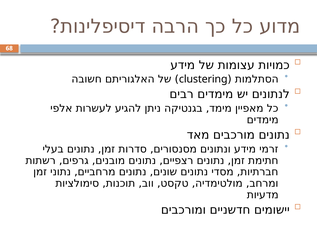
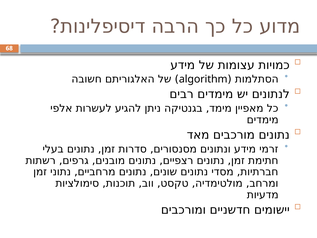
clustering: clustering -> algorithm (203, 79)
